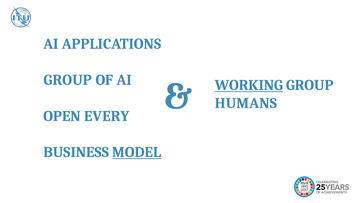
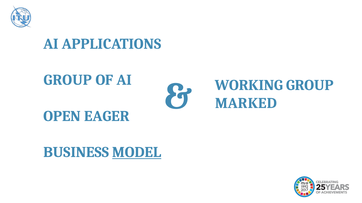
WORKING underline: present -> none (249, 85)
HUMANS: HUMANS -> MARKED (246, 104)
EVERY: EVERY -> EAGER (107, 116)
